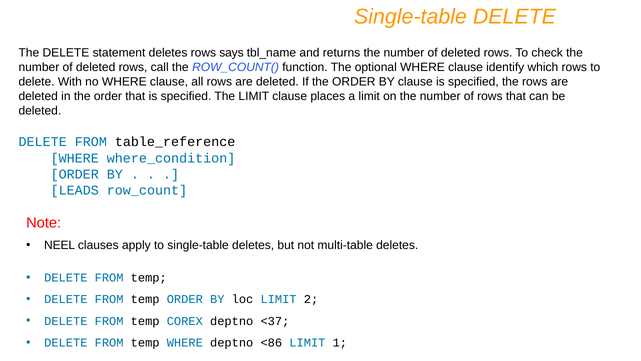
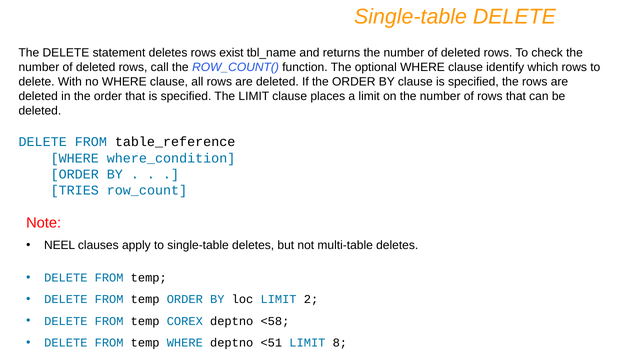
says: says -> exist (231, 53)
LEADS: LEADS -> TRIES (75, 190)
<37: <37 -> <58 (275, 321)
<86: <86 -> <51 (271, 342)
1: 1 -> 8 (340, 342)
